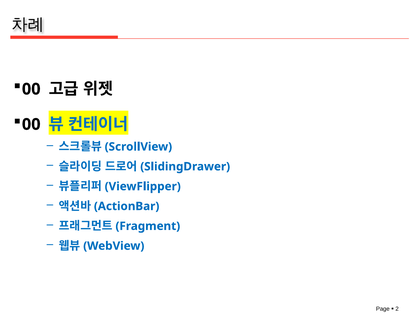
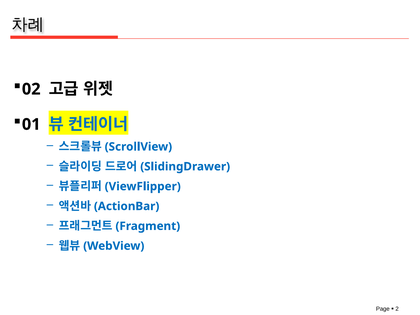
00: 00 -> 02 (31, 89)
00: 00 -> 01 (31, 124)
